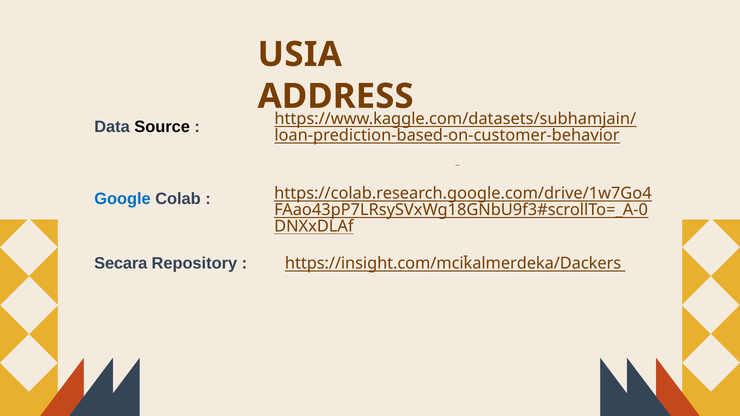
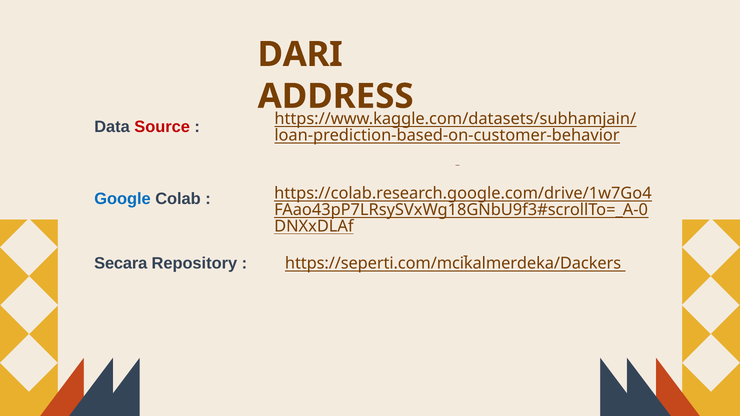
USIA: USIA -> DARI (300, 54)
Source colour: black -> red (162, 127)
https://insight.com/mcikalmerdeka/Dackers: https://insight.com/mcikalmerdeka/Dackers -> https://seperti.com/mcikalmerdeka/Dackers (453, 264)
